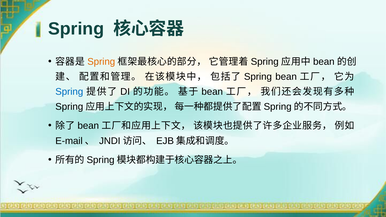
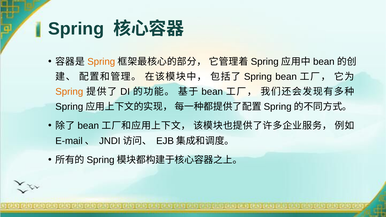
Spring colour: blue -> orange (69, 92)
